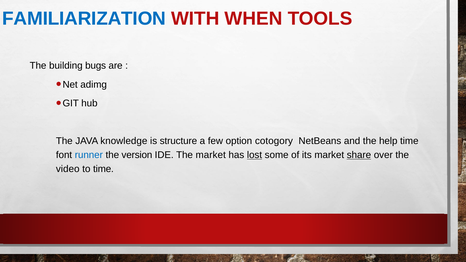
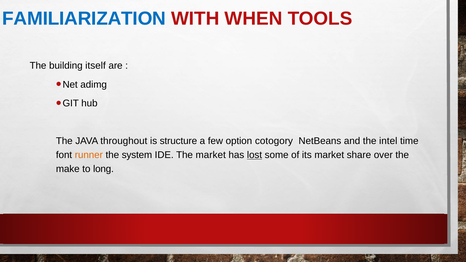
bugs: bugs -> itself (96, 66)
knowledge: knowledge -> throughout (124, 141)
help: help -> intel (388, 141)
runner colour: blue -> orange (89, 155)
version: version -> system (137, 155)
share underline: present -> none (359, 155)
video: video -> make (68, 169)
to time: time -> long (103, 169)
